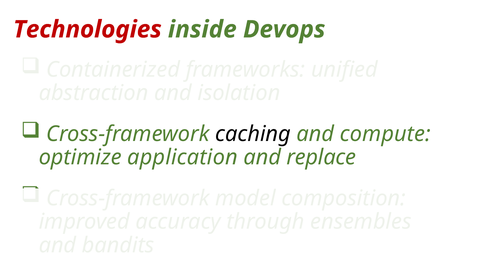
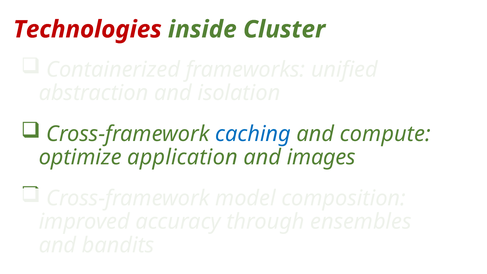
Devops: Devops -> Cluster (284, 29)
caching colour: black -> blue (253, 134)
replace: replace -> images (321, 157)
